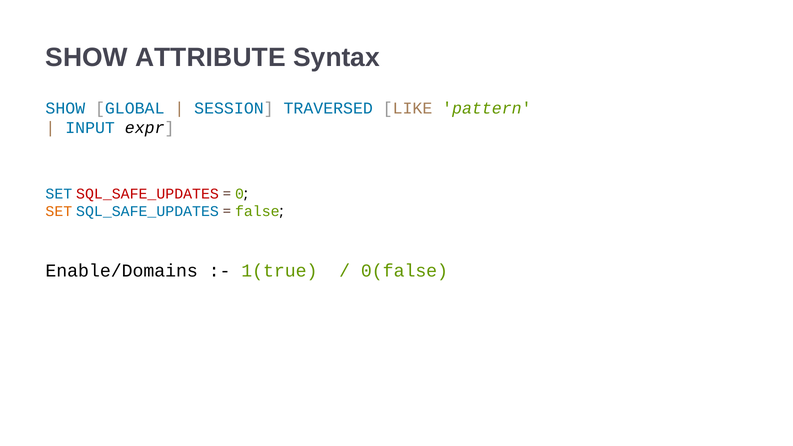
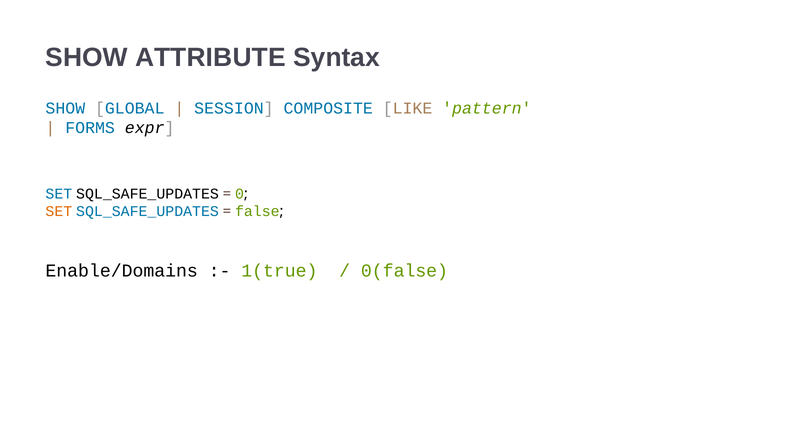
TRAVERSED: TRAVERSED -> COMPOSITE (328, 108)
INPUT: INPUT -> FORMS (90, 128)
SQL_SAFE_UPDATES colour: red -> black (147, 194)
